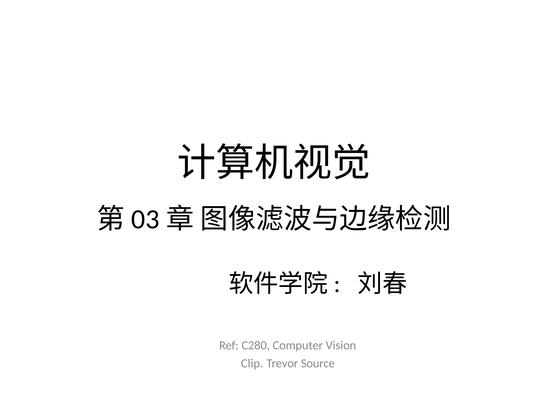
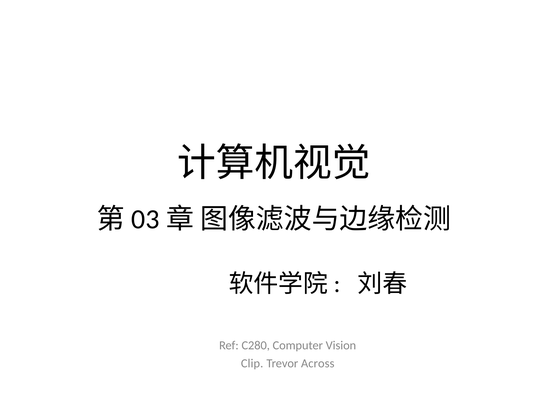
Source: Source -> Across (318, 363)
